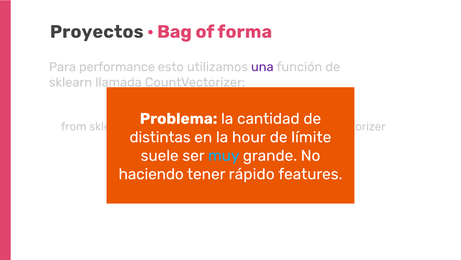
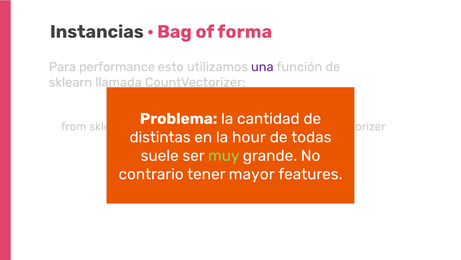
Proyectos: Proyectos -> Instancias (97, 32)
límite: límite -> todas (311, 137)
muy colour: light blue -> light green (224, 155)
haciendo: haciendo -> contrario (151, 174)
rápido: rápido -> mayor (252, 174)
